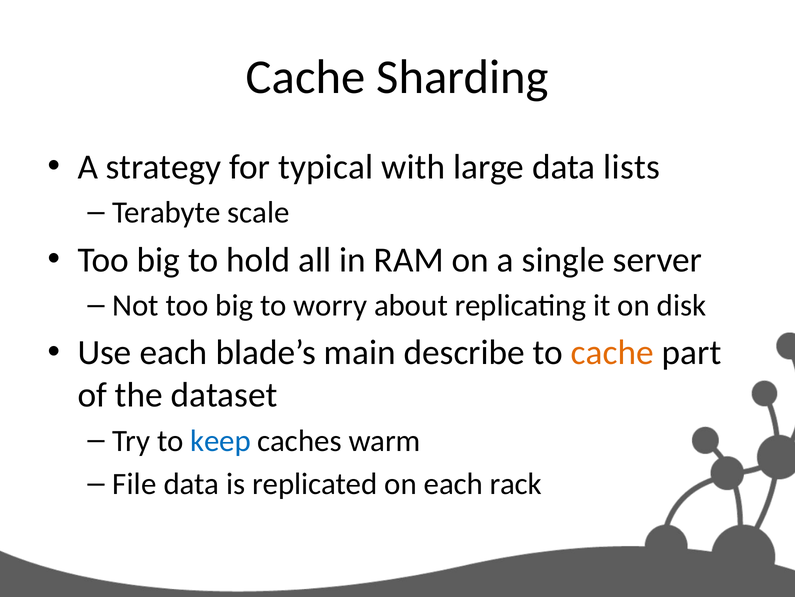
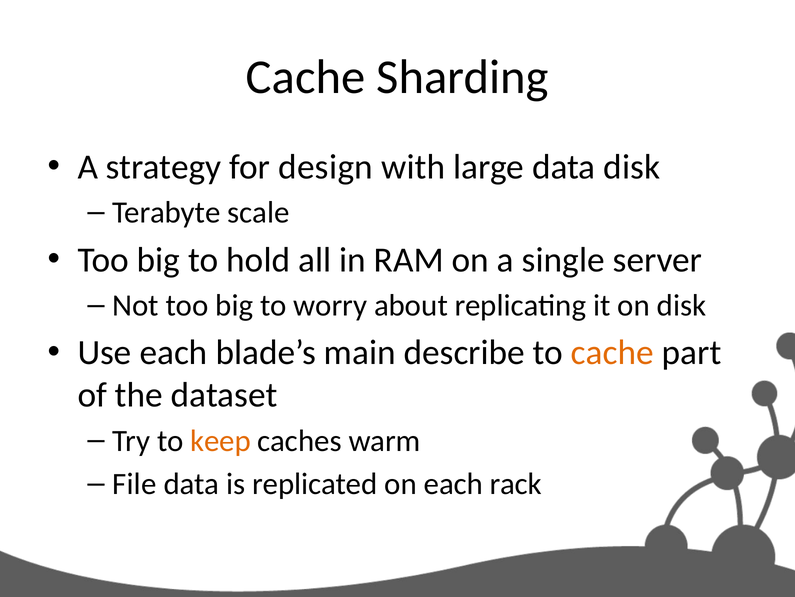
typical: typical -> design (326, 167)
data lists: lists -> disk (632, 167)
keep colour: blue -> orange (221, 440)
